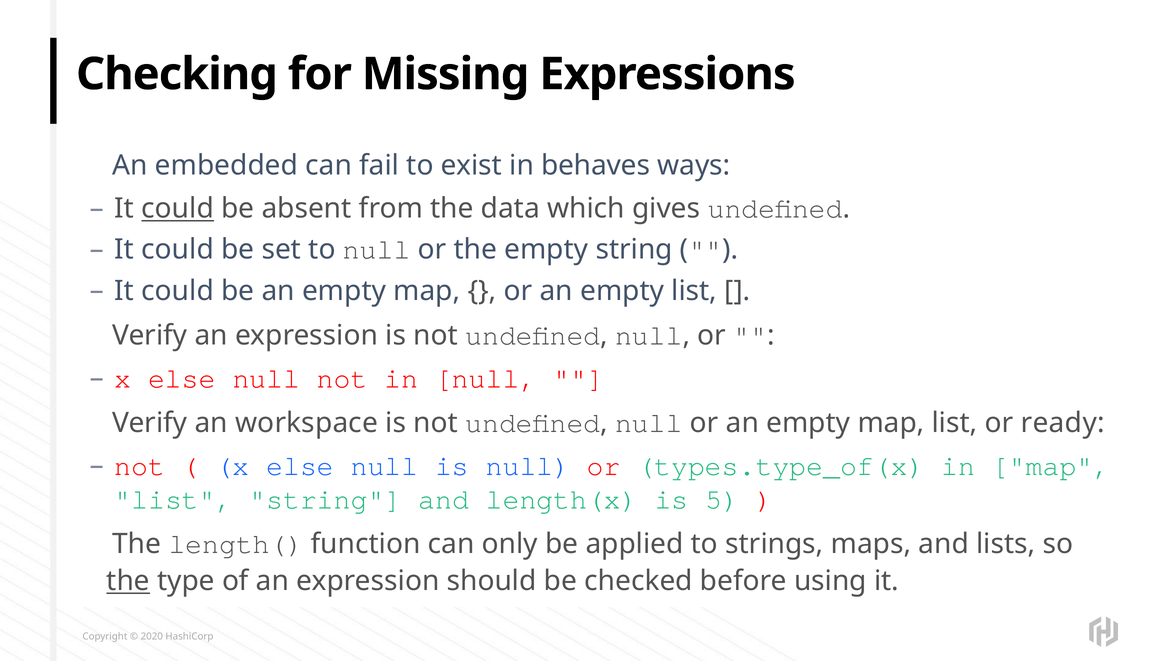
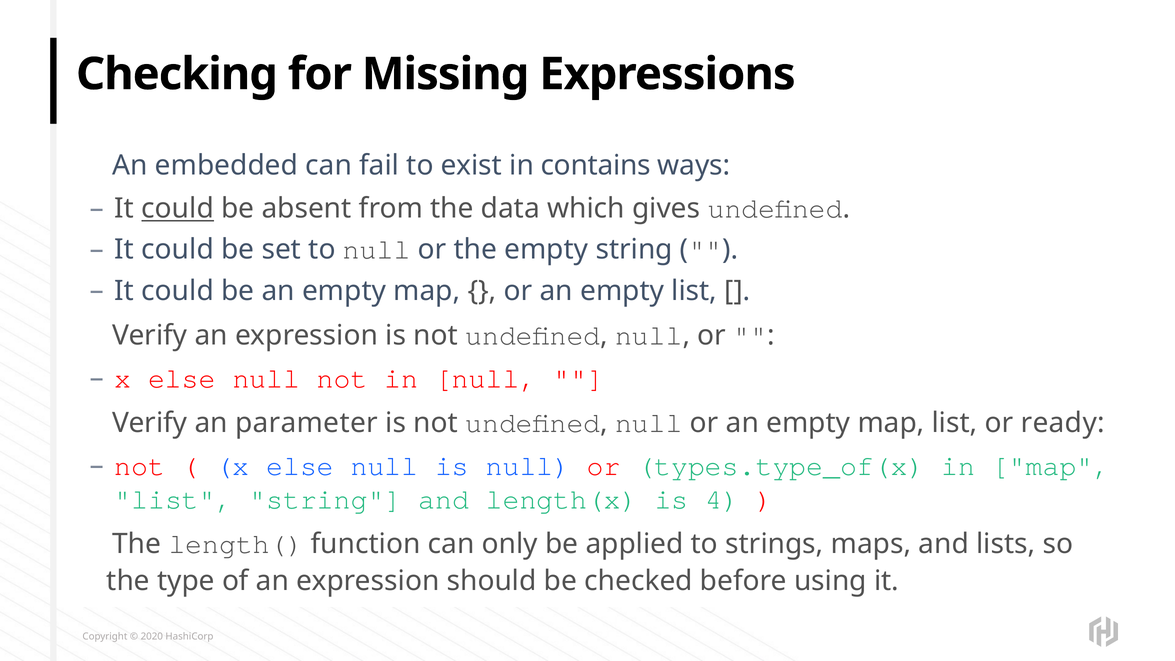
behaves: behaves -> contains (596, 166)
workspace: workspace -> parameter (306, 423)
5: 5 -> 4 (722, 499)
the underline: present -> none (128, 581)
